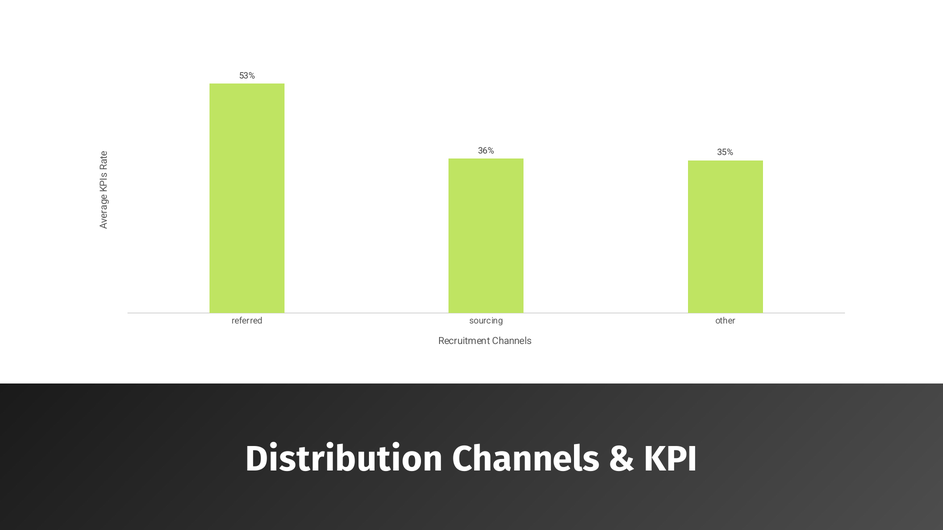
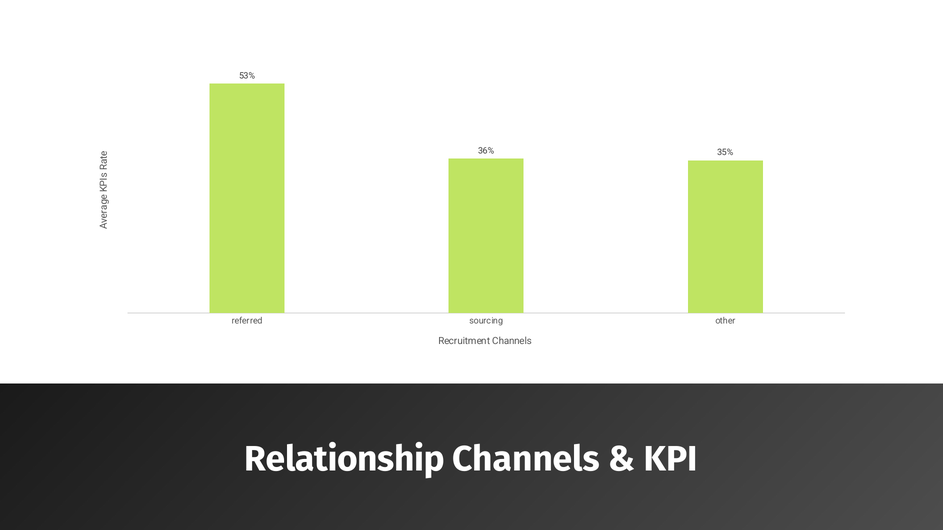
Distribution: Distribution -> Relationship (345, 460)
